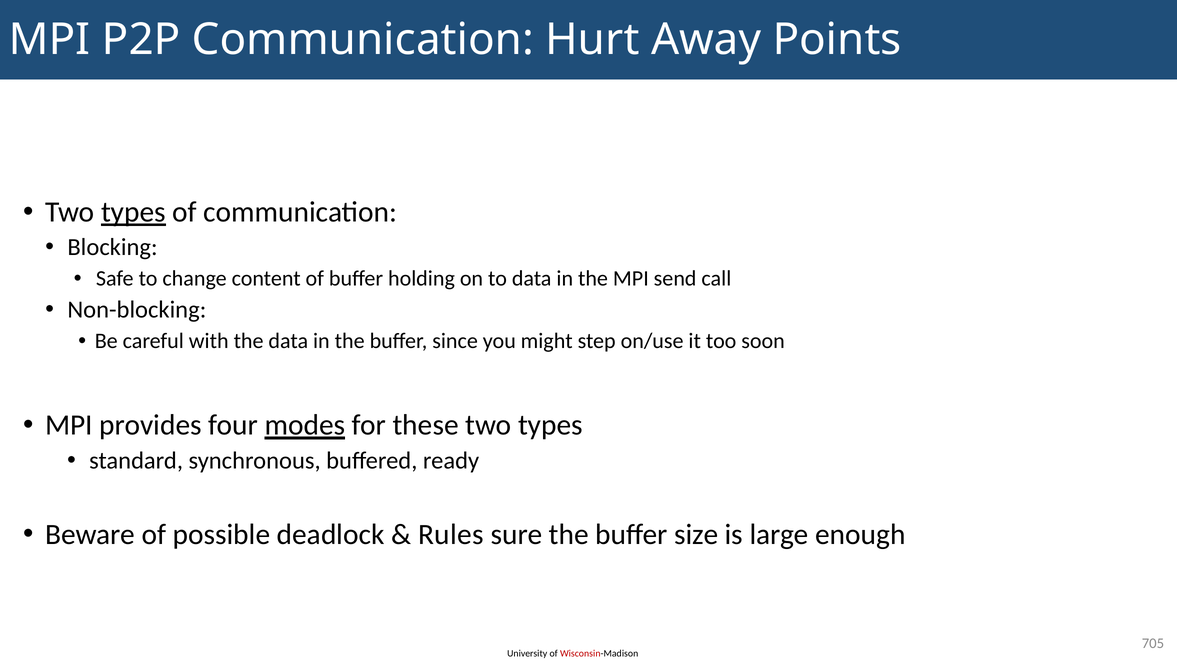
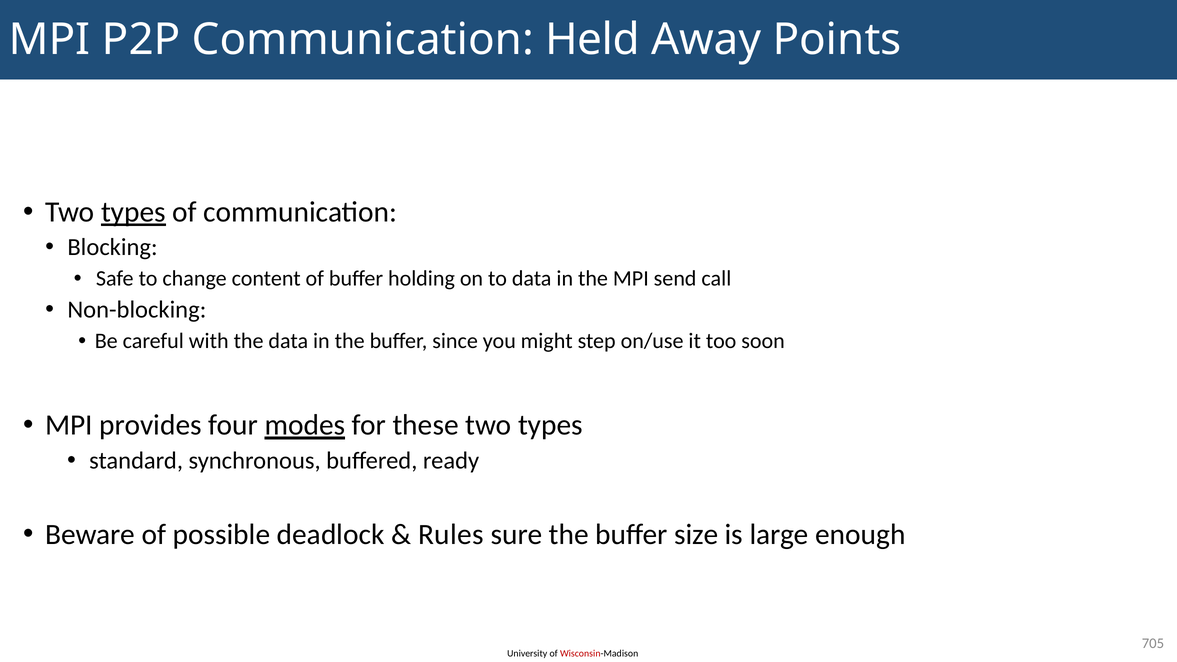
Hurt: Hurt -> Held (593, 39)
